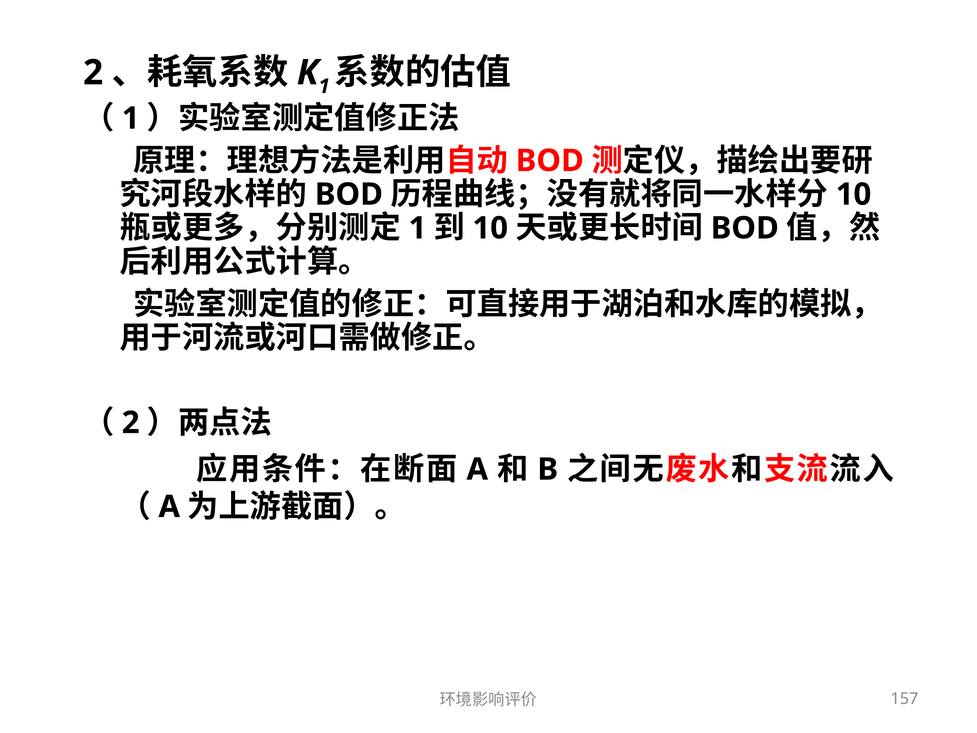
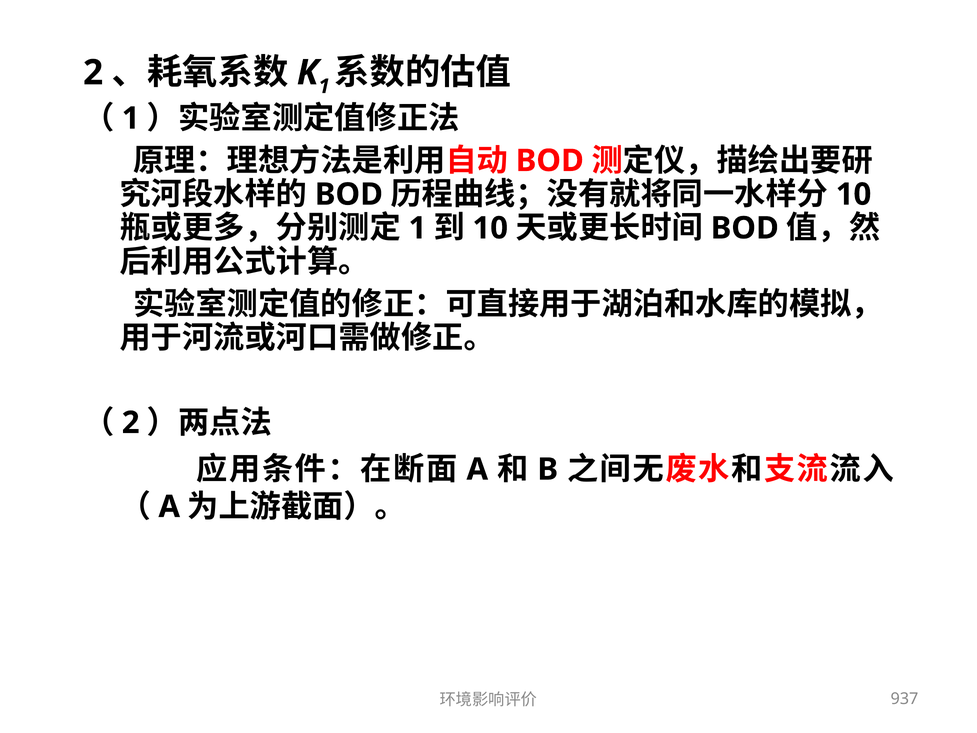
157: 157 -> 937 (904, 698)
